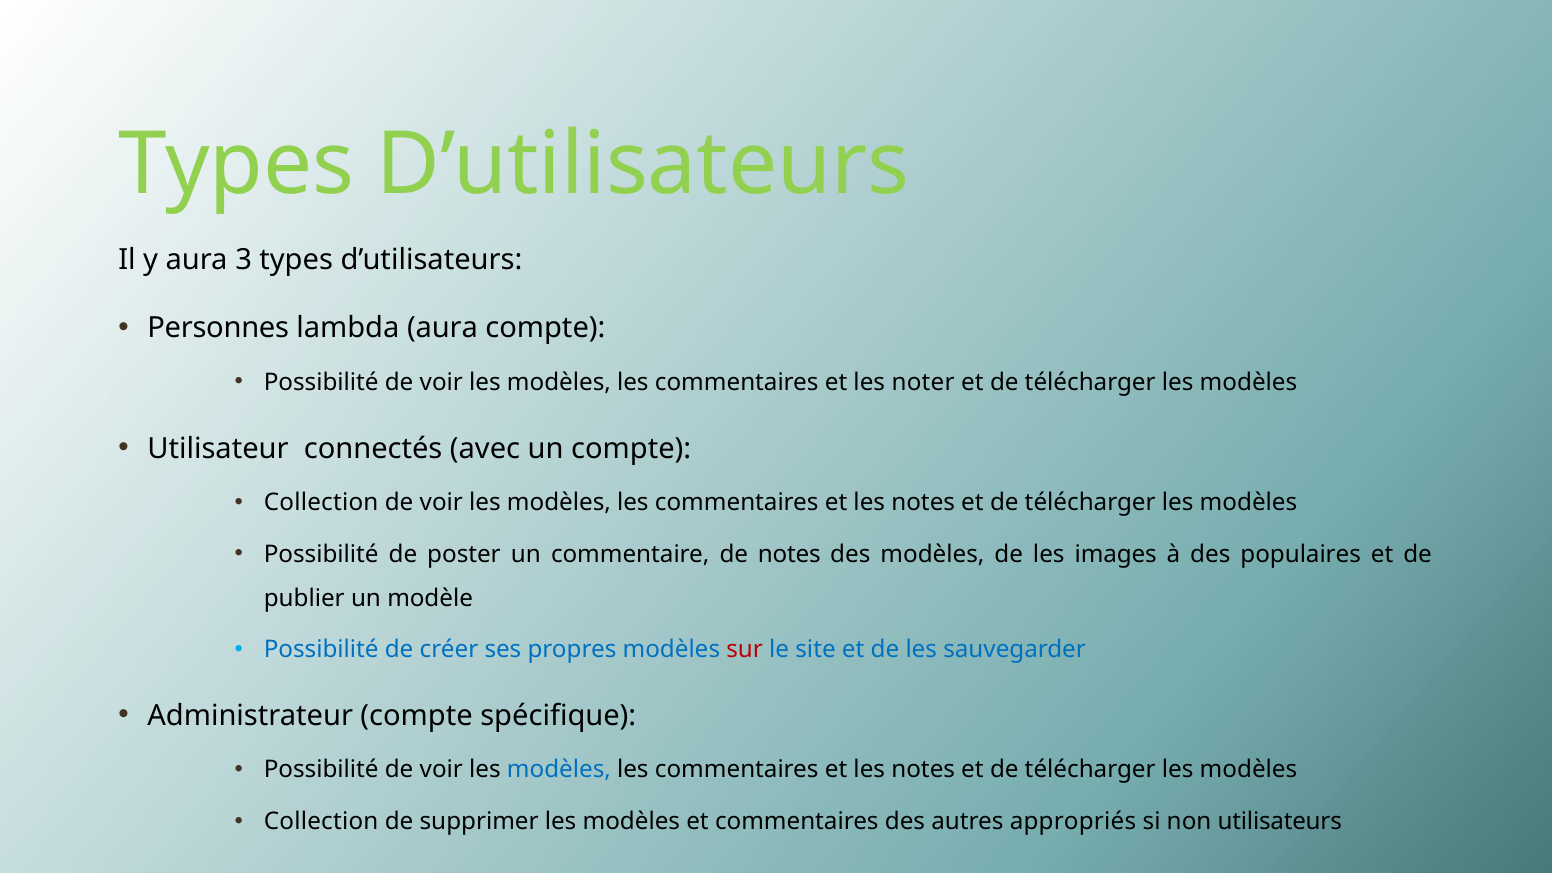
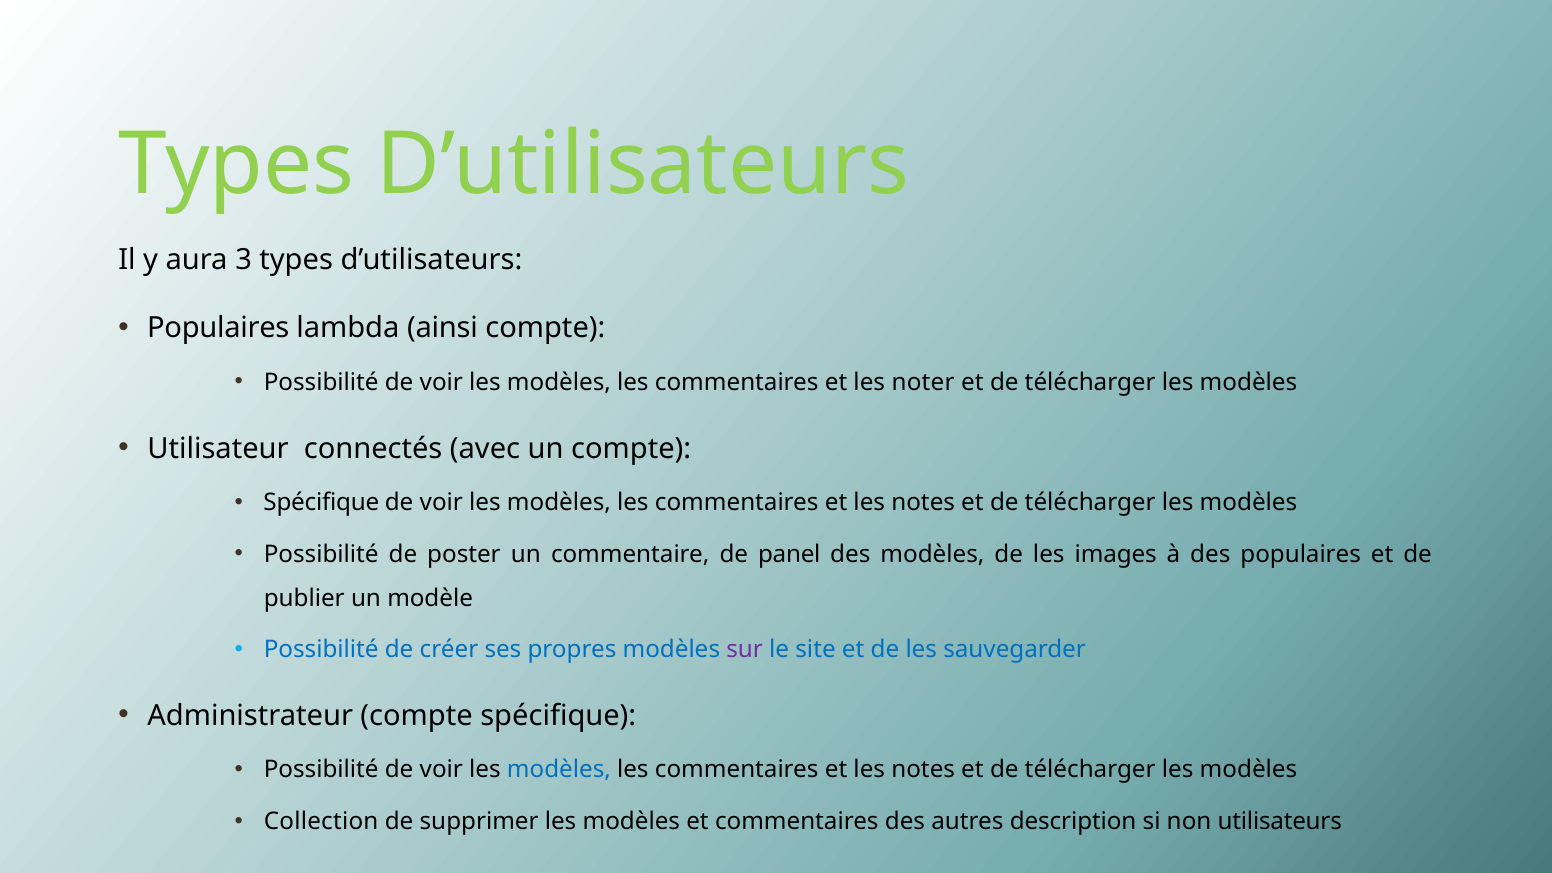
Personnes: Personnes -> Populaires (218, 328)
lambda aura: aura -> ainsi (442, 328)
Collection: Collection -> Spécifique (321, 503)
de notes: notes -> panel (789, 554)
sur colour: red -> purple (745, 650)
appropriés: appropriés -> description (1073, 822)
